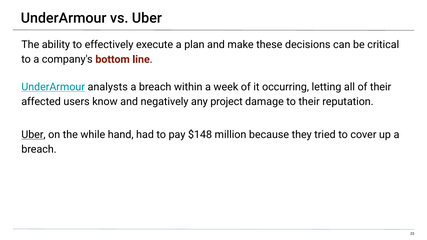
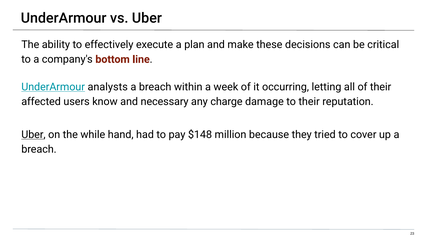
negatively: negatively -> necessary (165, 102)
project: project -> charge (227, 102)
